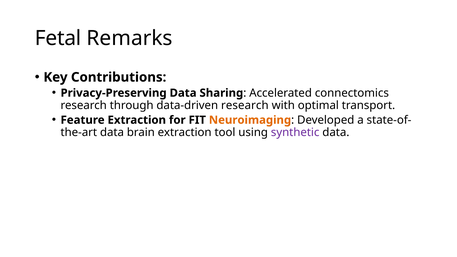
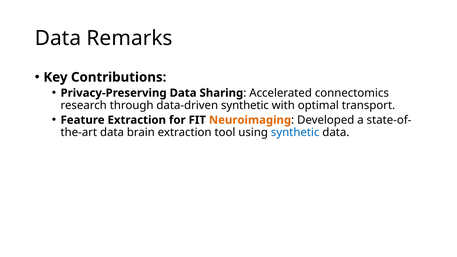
Fetal: Fetal -> Data (58, 38)
data-driven research: research -> synthetic (245, 105)
synthetic colour: purple -> blue (295, 132)
